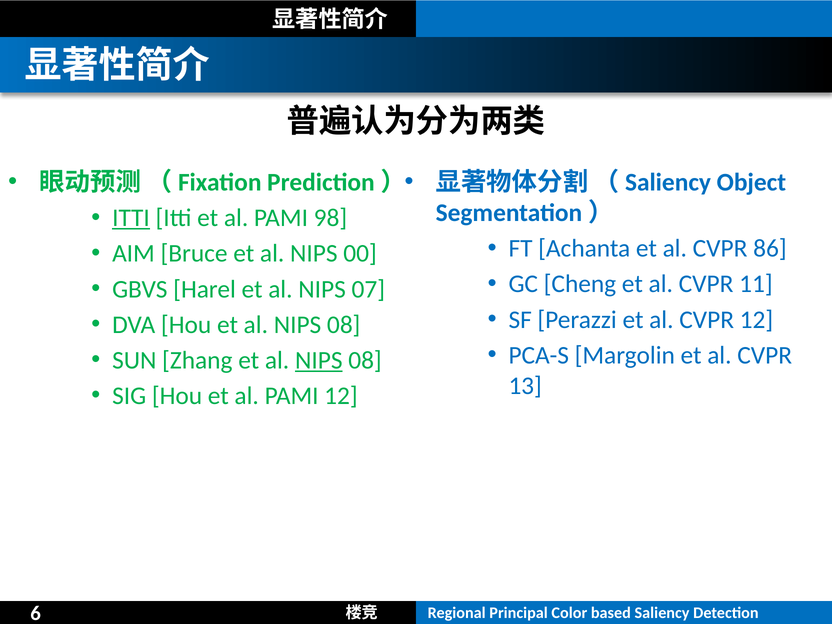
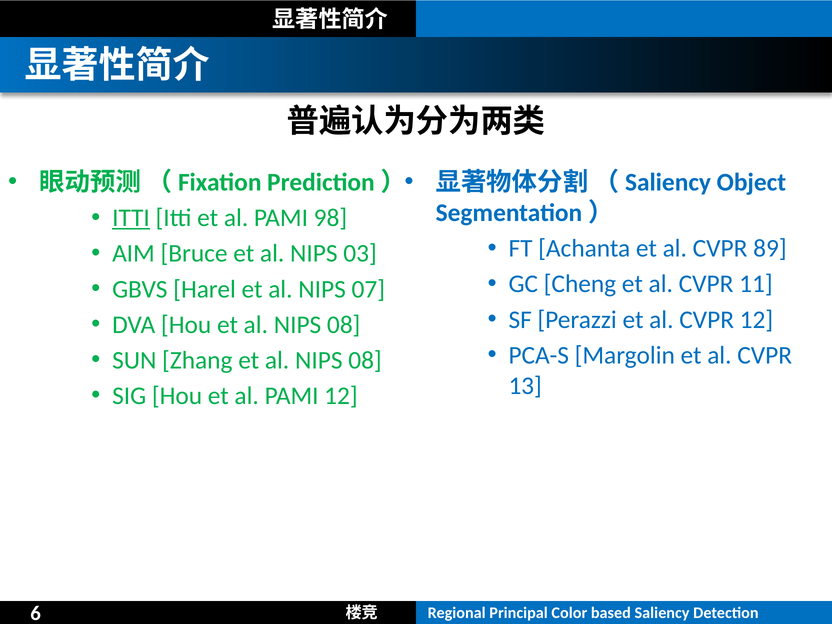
86: 86 -> 89 (770, 249)
00: 00 -> 03 (360, 254)
NIPS underline: present -> none (319, 360)
